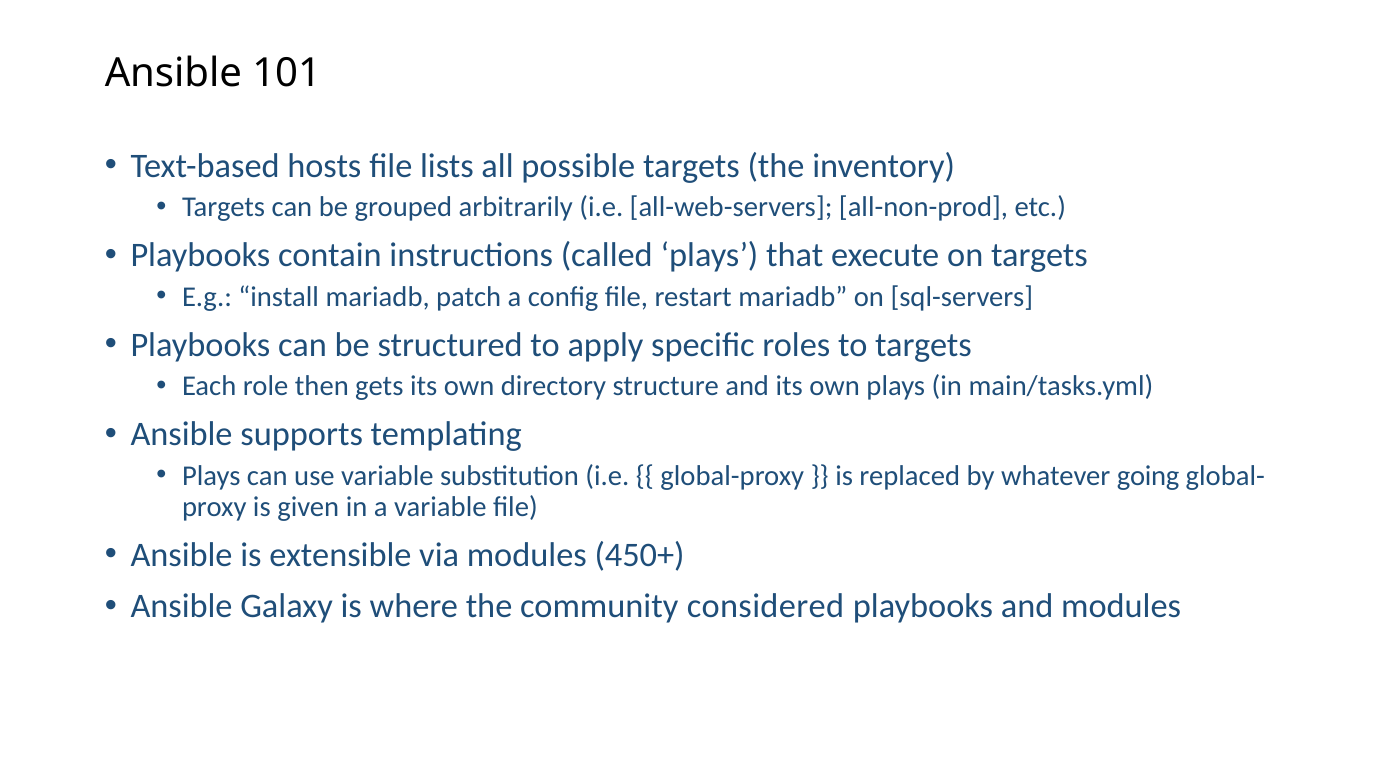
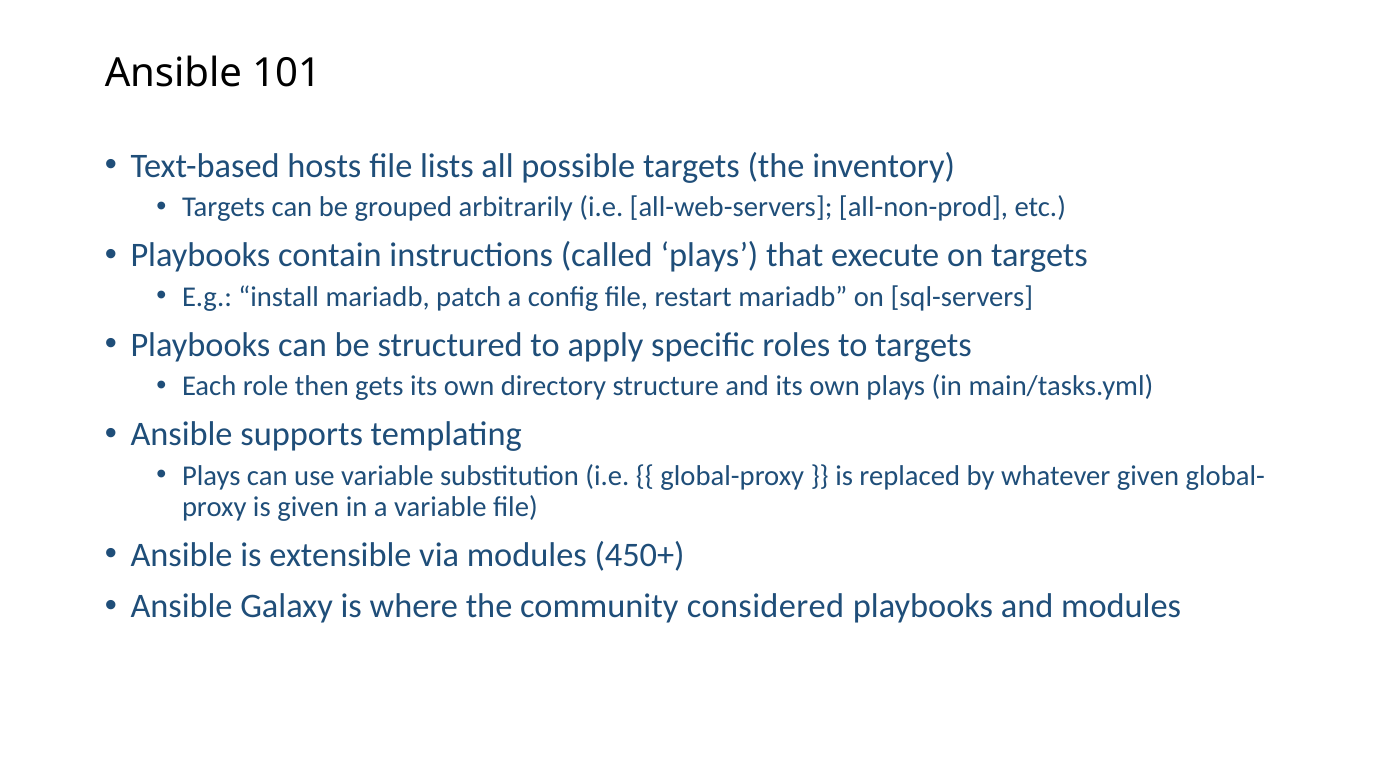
whatever going: going -> given (1148, 476)
